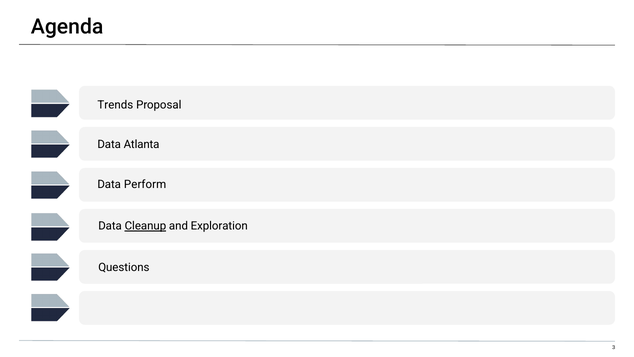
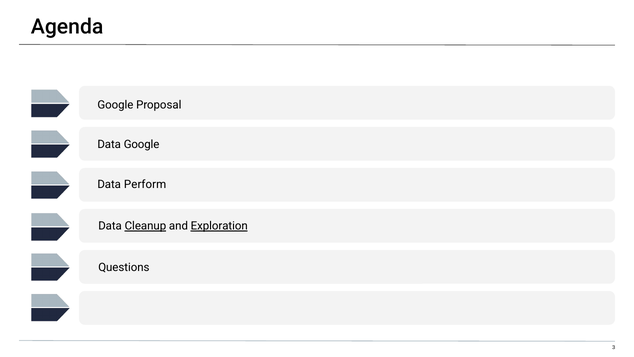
Trends: Trends -> Google (115, 105)
Data Atlanta: Atlanta -> Google (142, 144)
Exploration underline: none -> present (219, 226)
